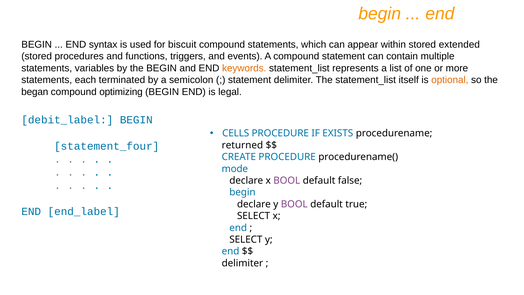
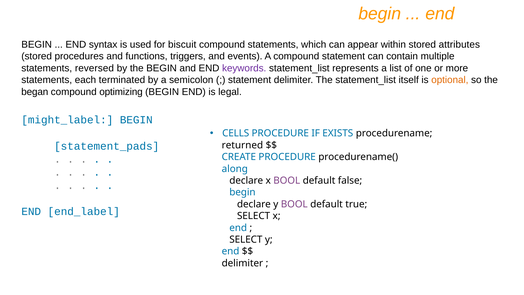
extended: extended -> attributes (459, 45)
variables: variables -> reversed (94, 68)
keywords colour: orange -> purple (244, 68)
debit_label: debit_label -> might_label (67, 120)
statement_four: statement_four -> statement_pads (107, 146)
mode: mode -> along (235, 169)
